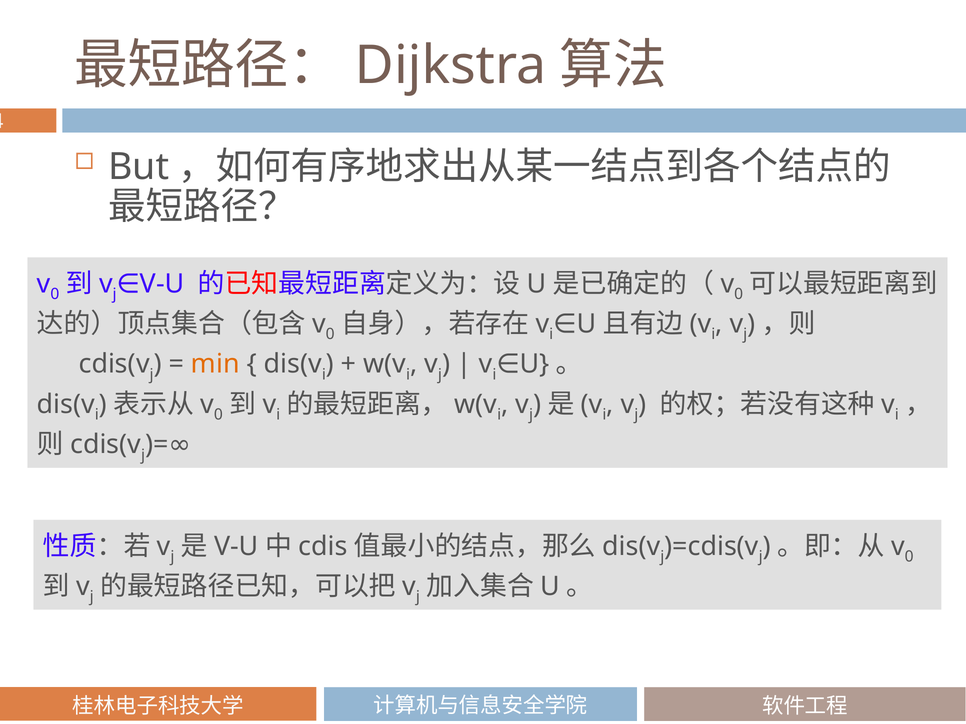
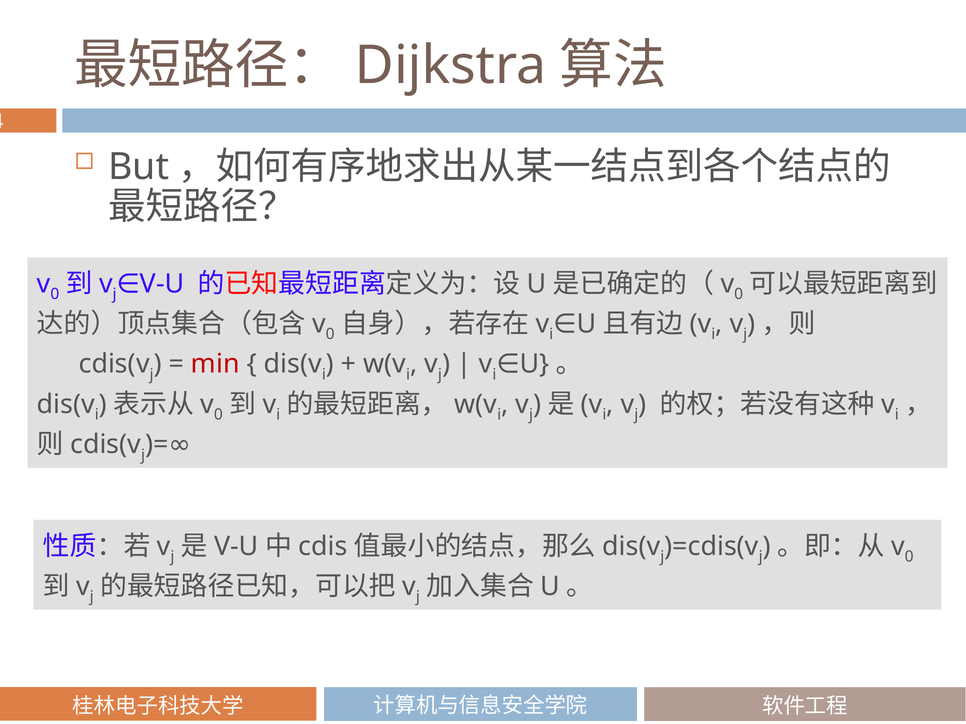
min colour: orange -> red (215, 364)
